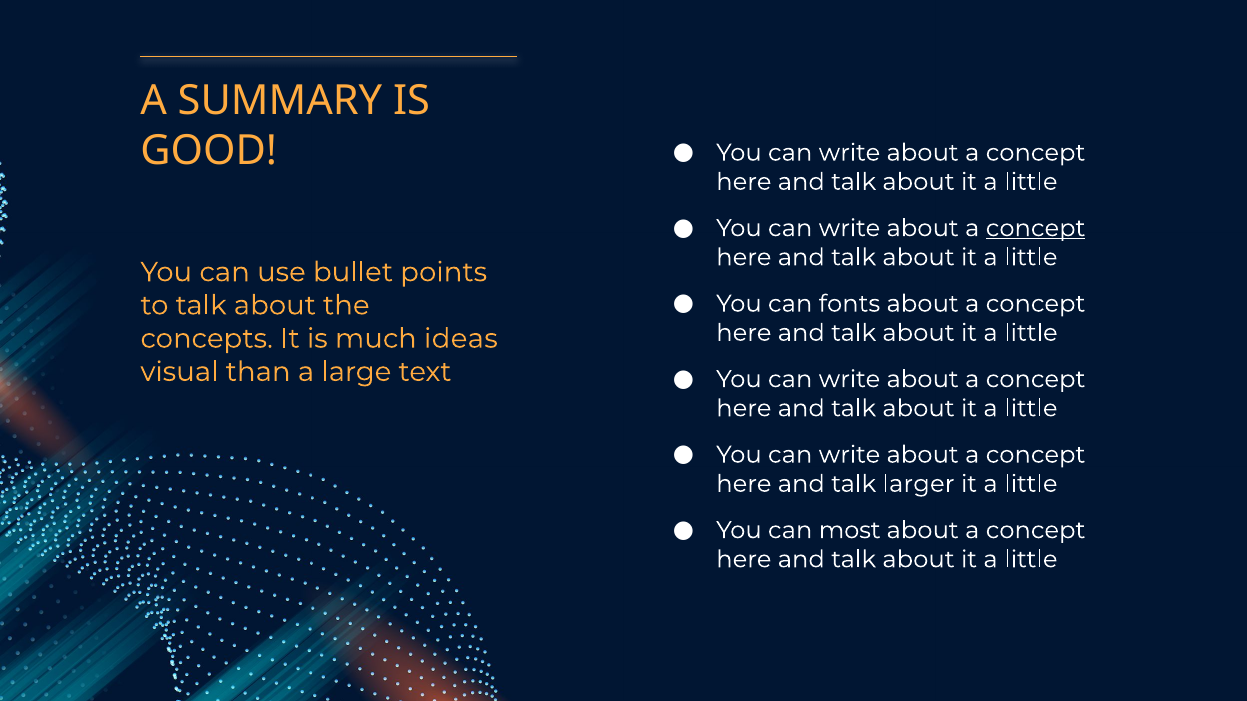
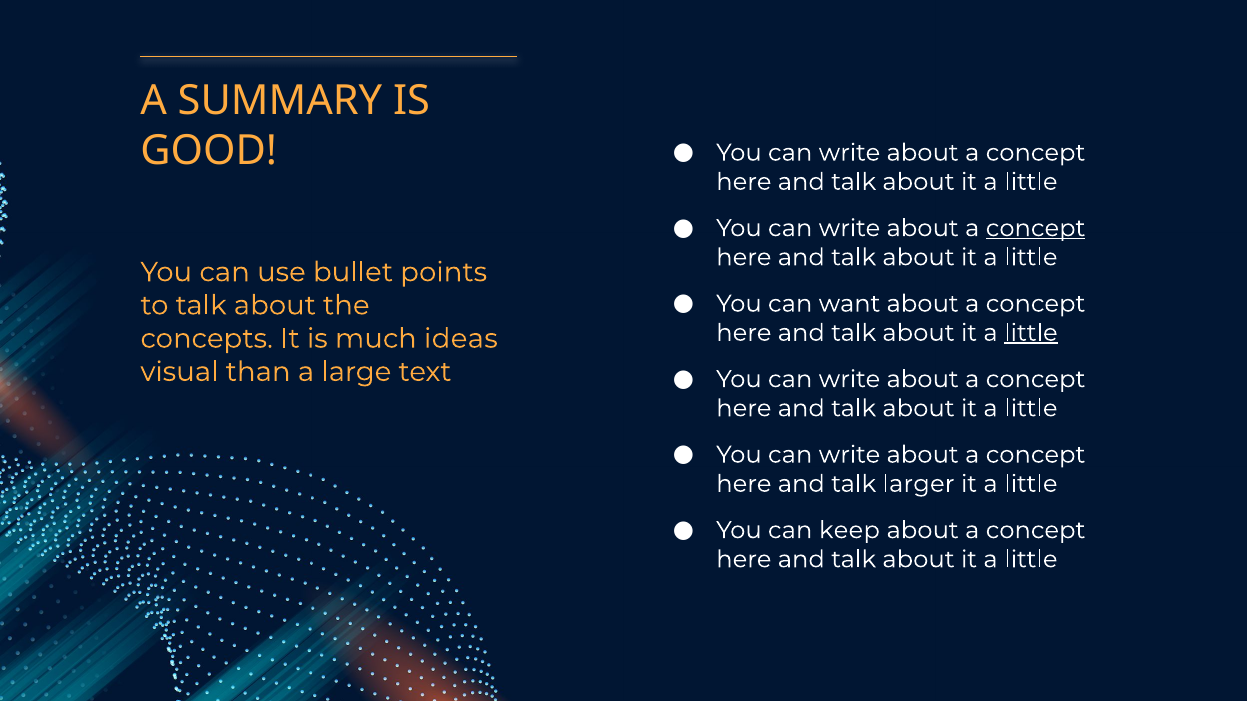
fonts: fonts -> want (850, 304)
little underline: none -> present (1031, 333)
most: most -> keep (849, 531)
